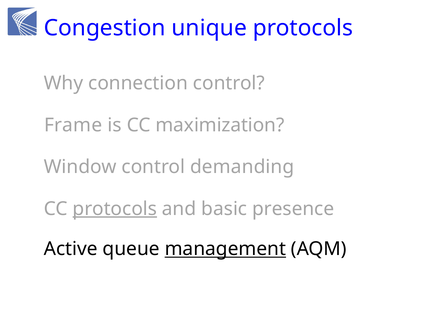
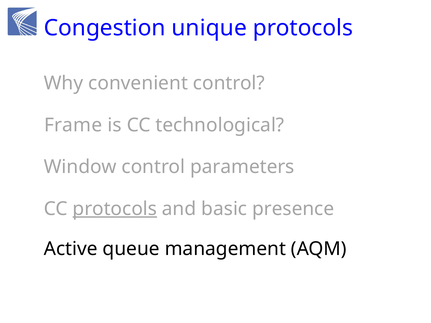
connection: connection -> convenient (138, 83)
maximization: maximization -> technological (220, 125)
demanding: demanding -> parameters (242, 167)
management underline: present -> none (225, 249)
